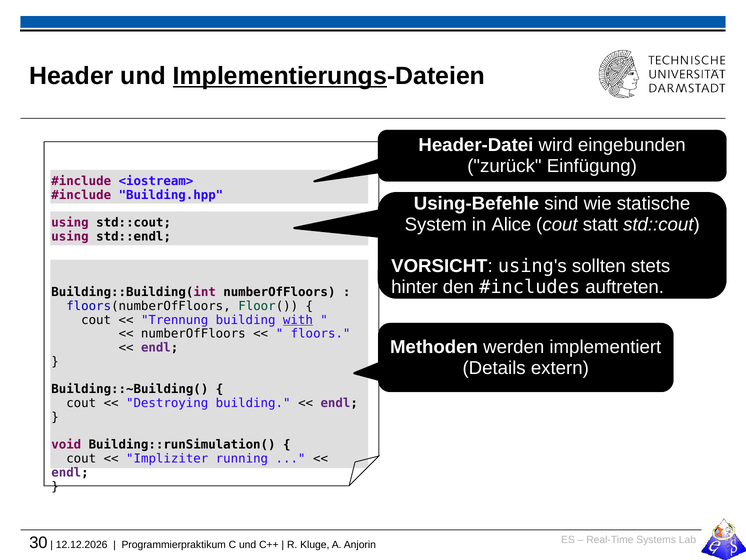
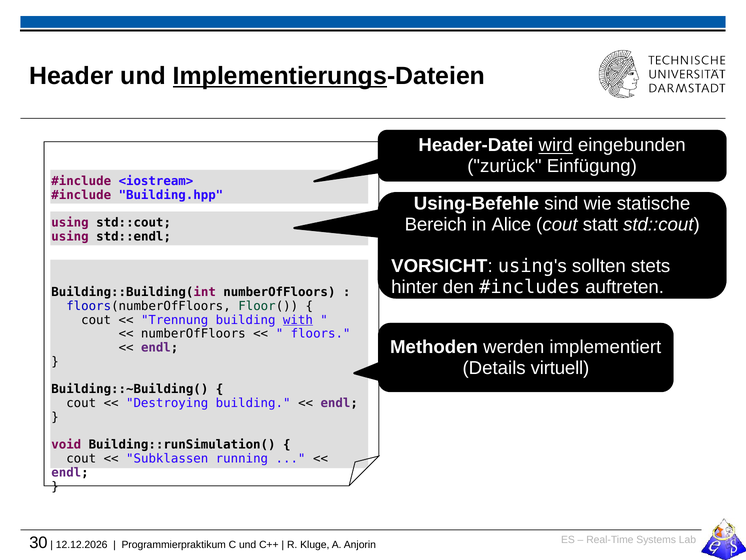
wird underline: none -> present (556, 145)
System: System -> Bereich (436, 224)
extern: extern -> virtuell (560, 368)
Impliziter: Impliziter -> Subklassen (167, 458)
